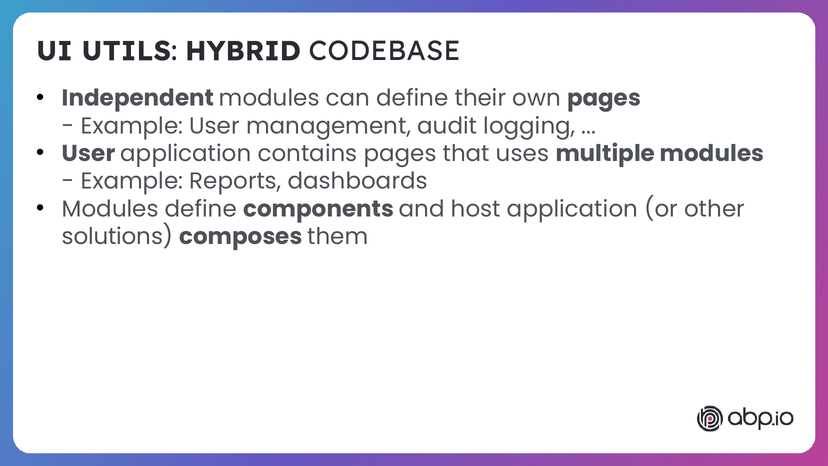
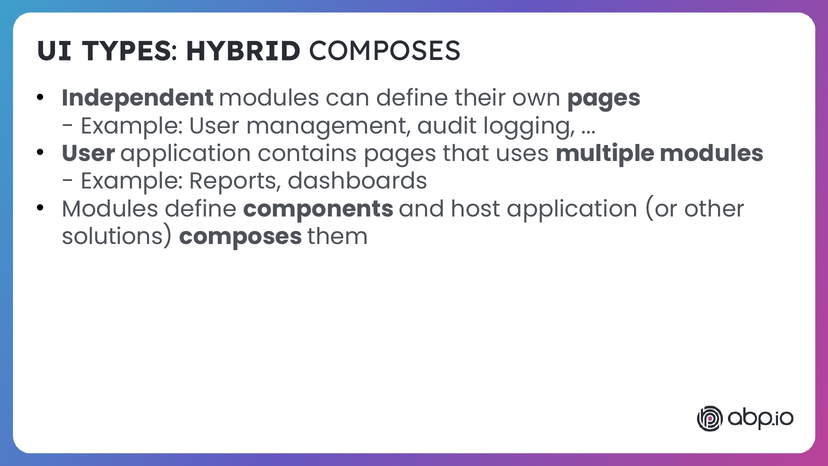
UTILS: UTILS -> TYPES (126, 51)
HYBRID CODEBASE: CODEBASE -> COMPOSES (385, 51)
